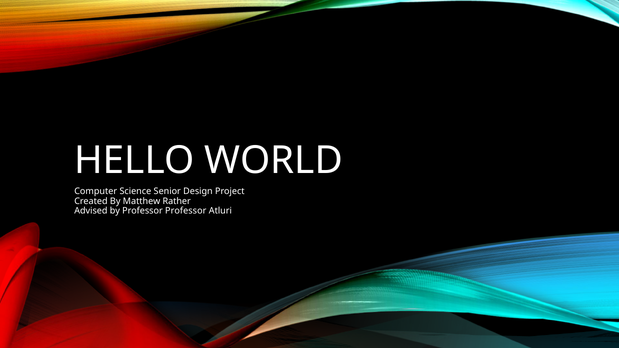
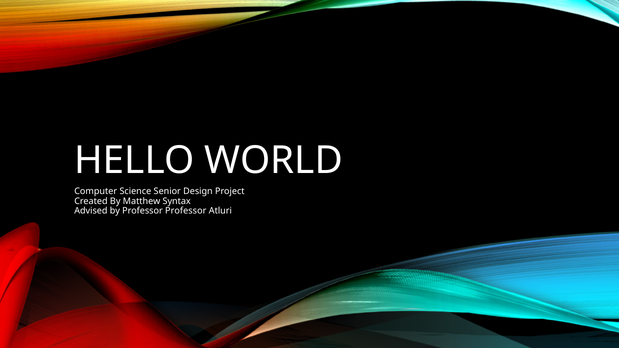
Rather: Rather -> Syntax (177, 201)
